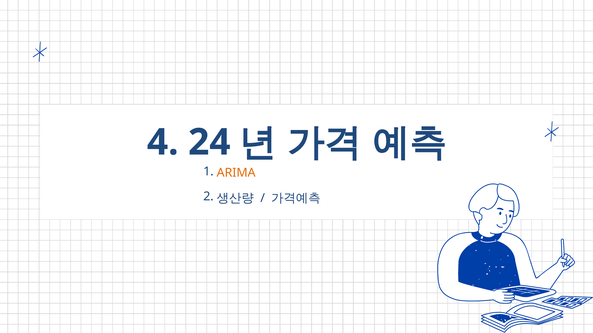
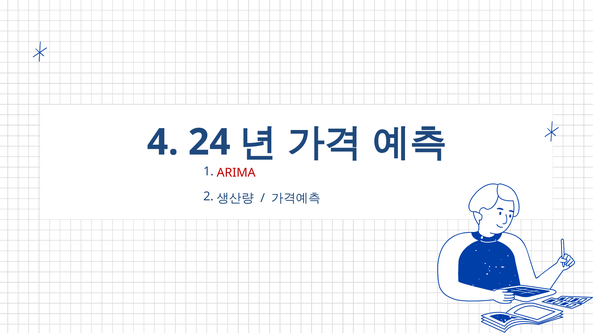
ARIMA colour: orange -> red (236, 173)
